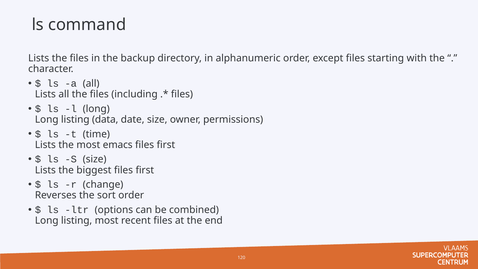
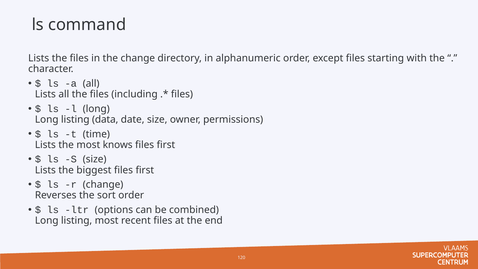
the backup: backup -> change (138, 58)
emacs: emacs -> knows (118, 145)
